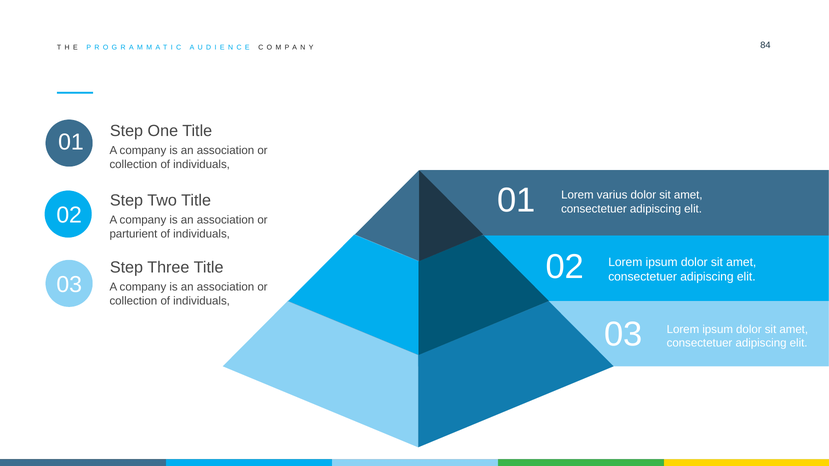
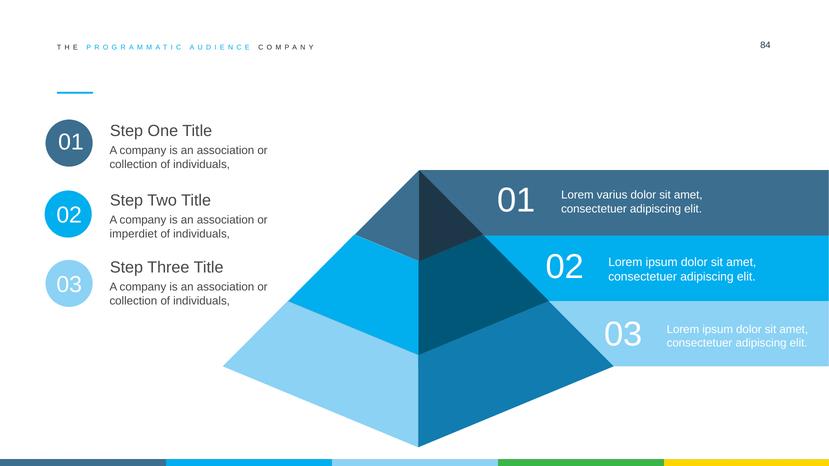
parturient: parturient -> imperdiet (133, 234)
